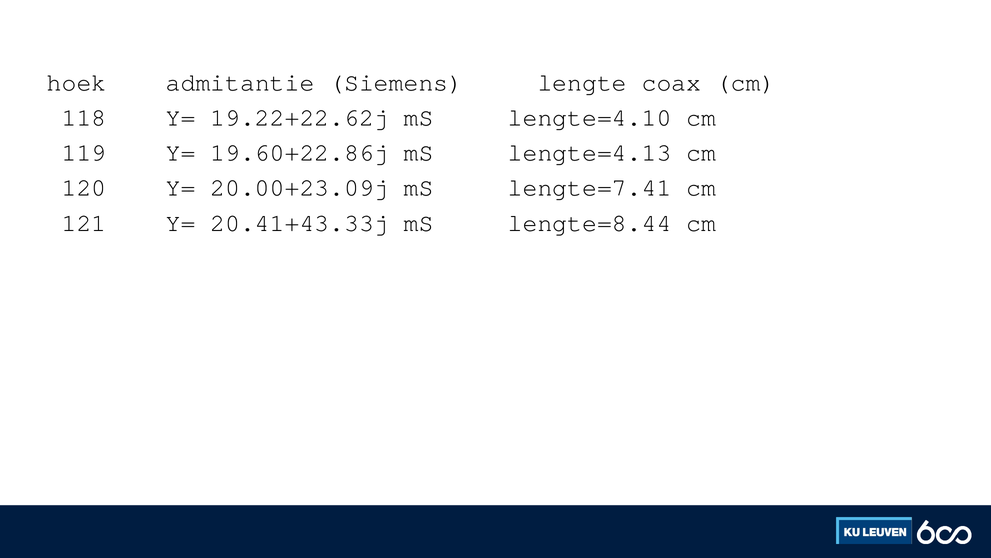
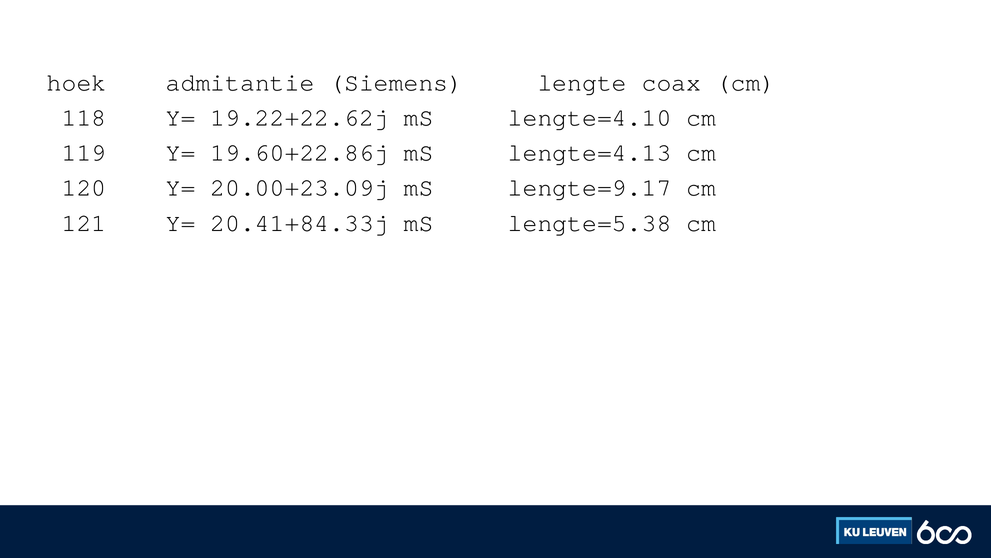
lengte=7.41: lengte=7.41 -> lengte=9.17 (590, 188)
20.41+43.33j: 20.41+43.33j -> 20.41+84.33j (300, 223)
lengte=8.44: lengte=8.44 -> lengte=5.38 (590, 223)
